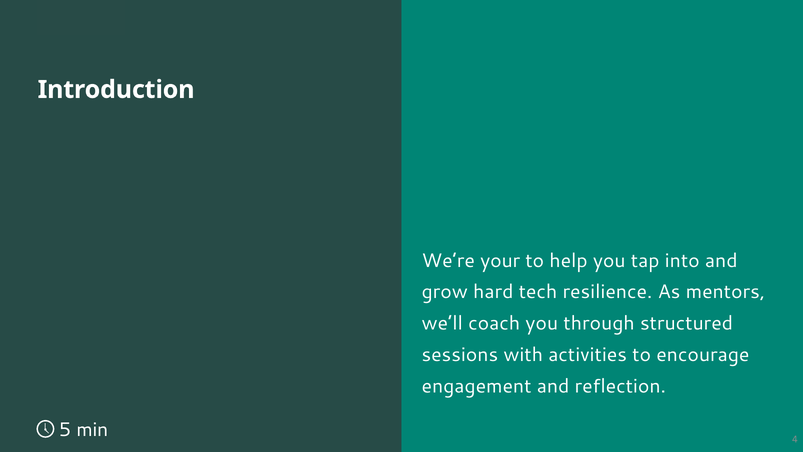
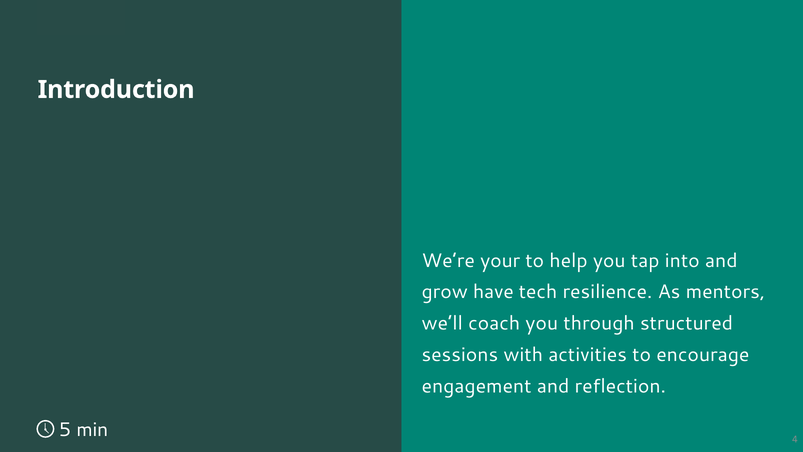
hard: hard -> have (493, 292)
